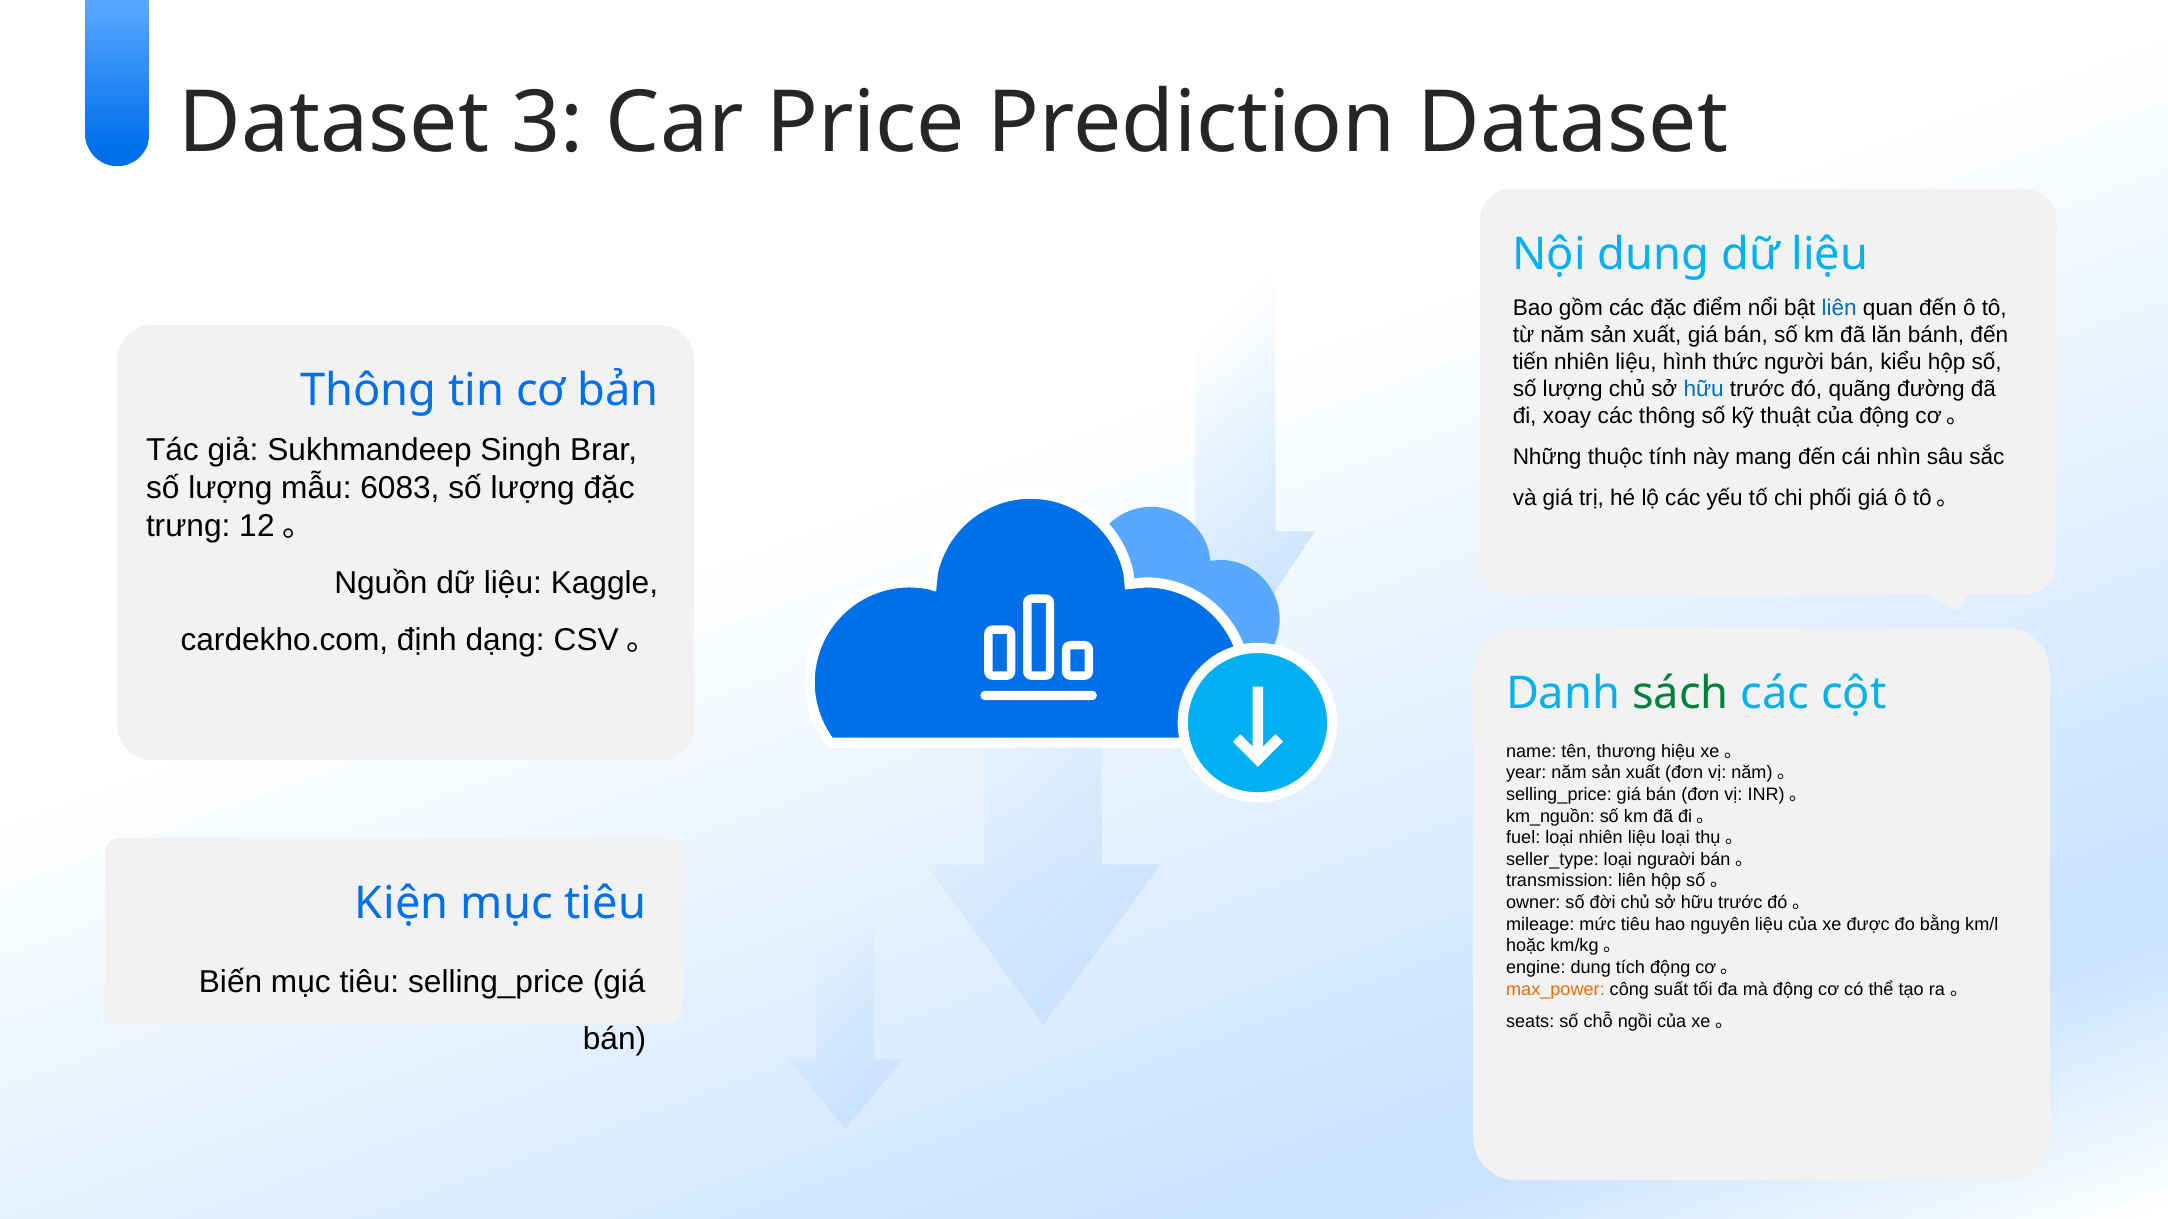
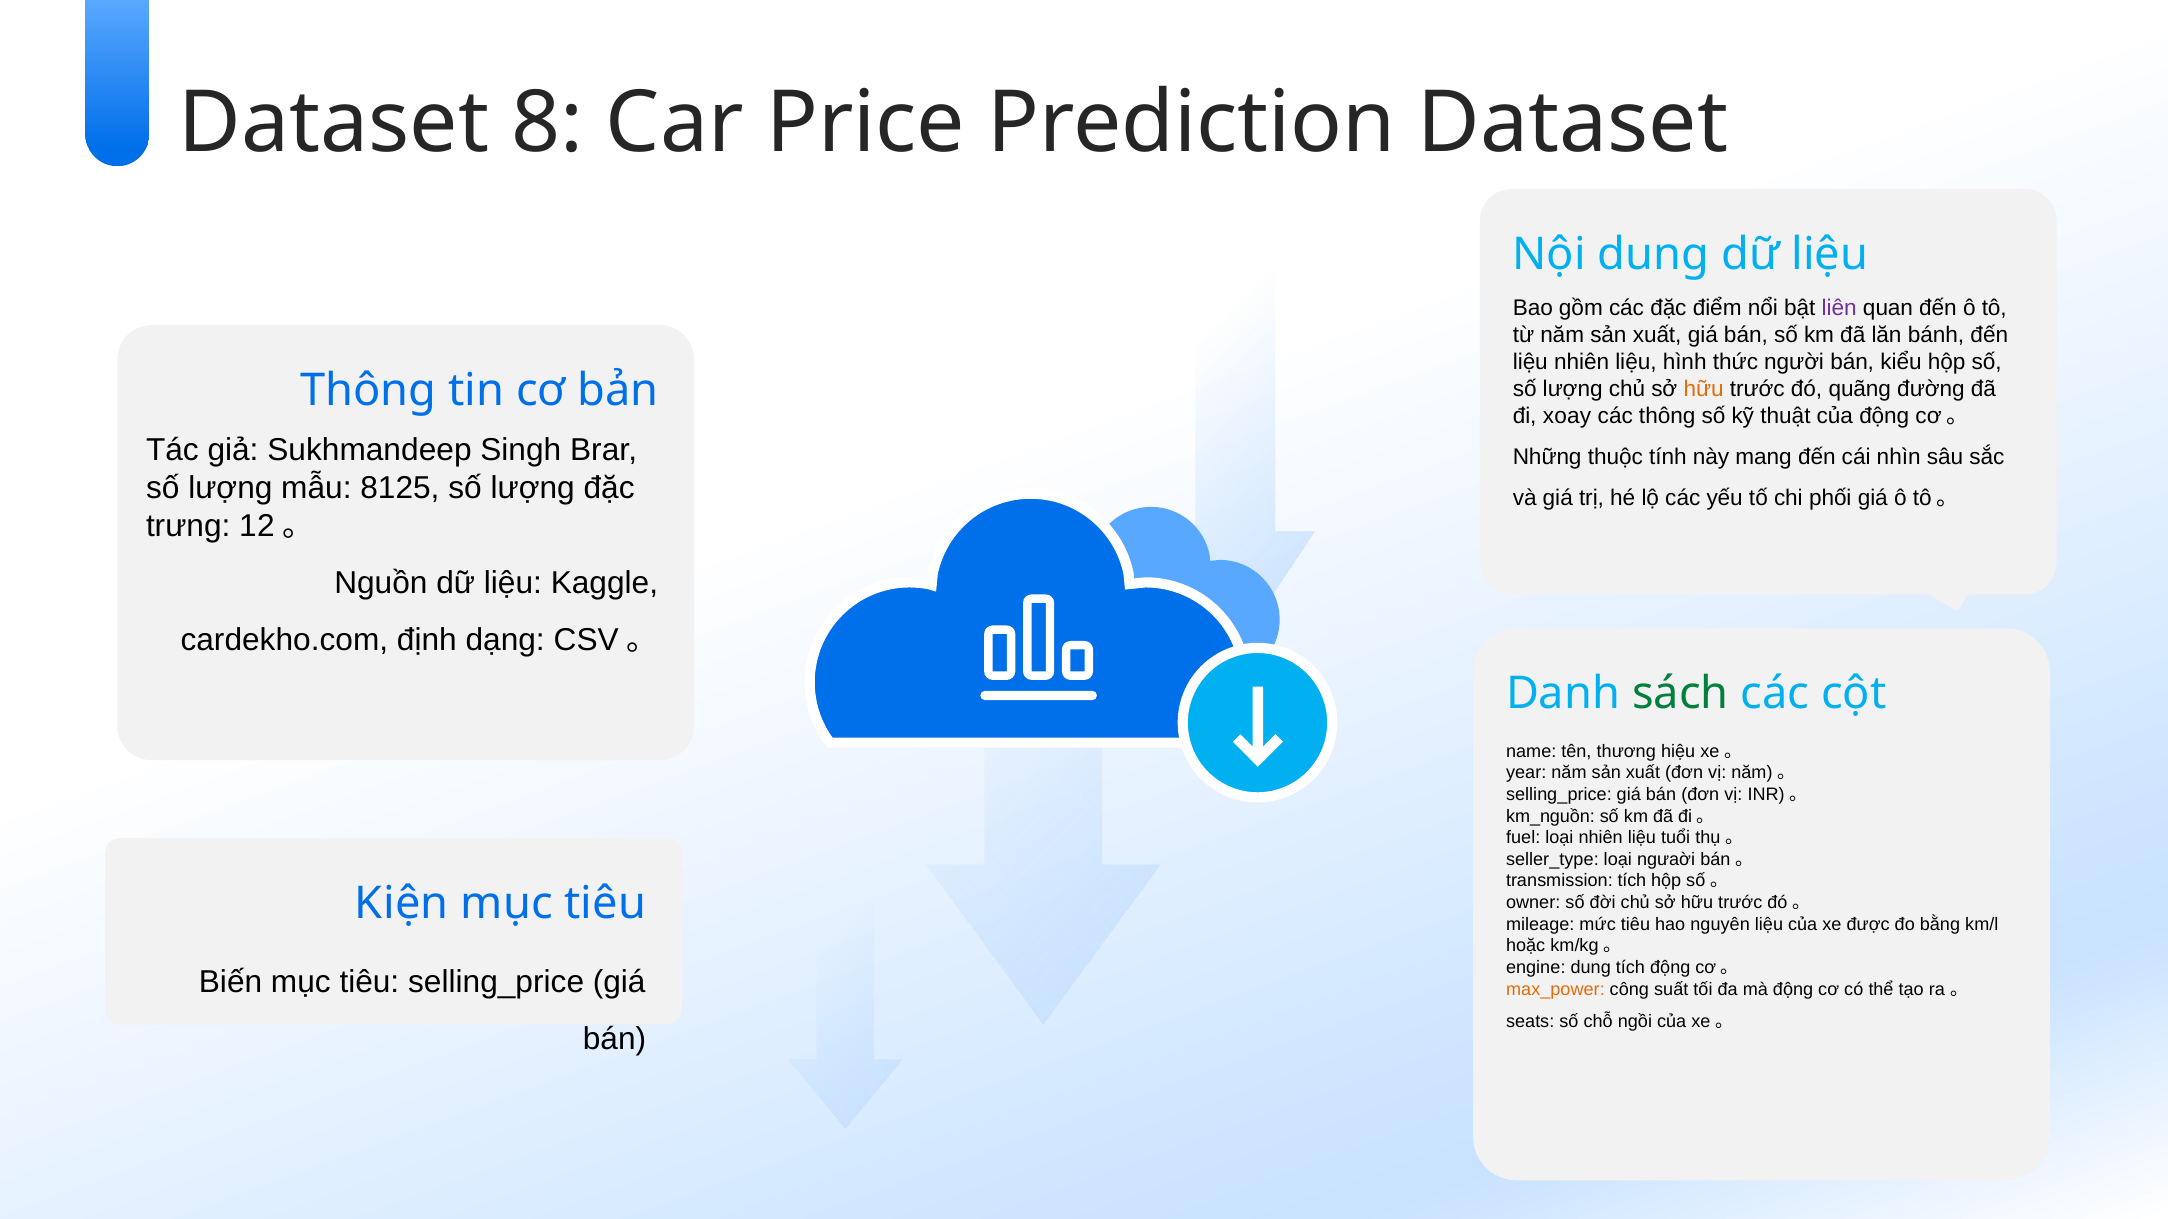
3: 3 -> 8 (548, 123)
liên colour: blue -> purple (1839, 308)
tiến: tiến -> liệu (1530, 362)
hữu colour: blue -> orange (1704, 389)
6083: 6083 -> 8125 (400, 488)
liệu loại: loại -> tuổi (1676, 838)
transmission liên: liên -> tích (1632, 881)
